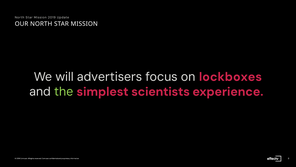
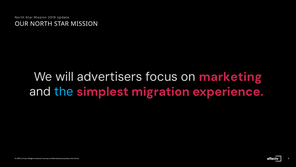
lockboxes: lockboxes -> marketing (230, 77)
the colour: light green -> light blue (64, 91)
scientists: scientists -> migration (161, 91)
